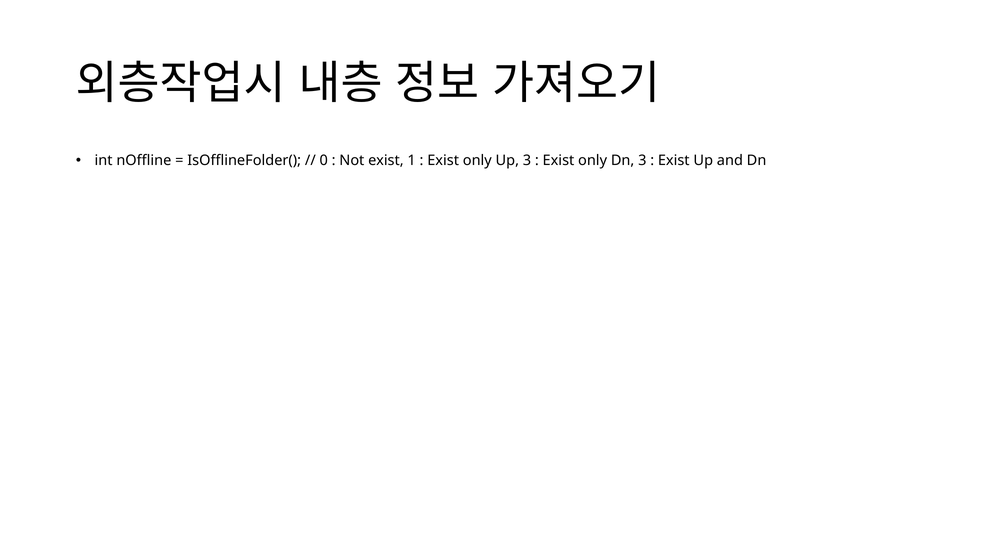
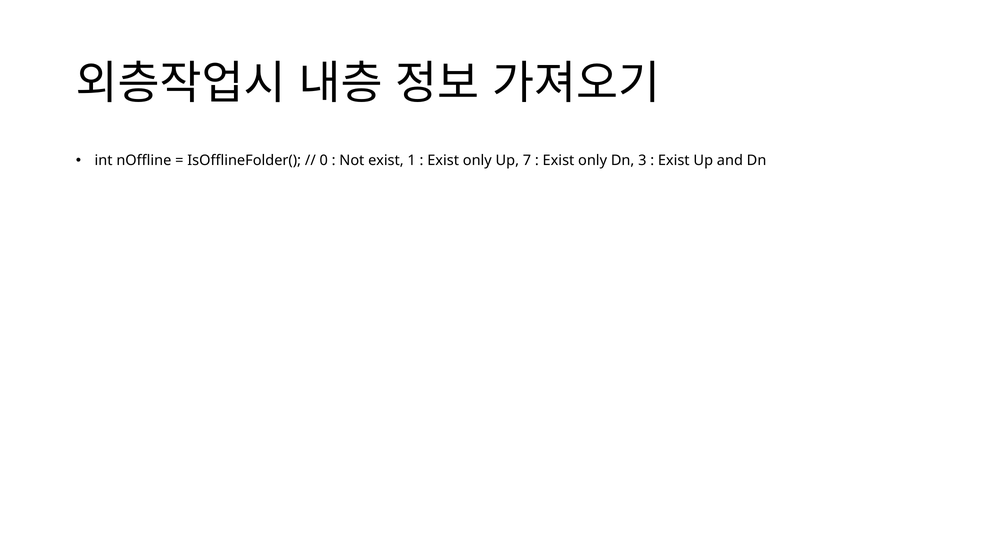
Up 3: 3 -> 7 (527, 161)
